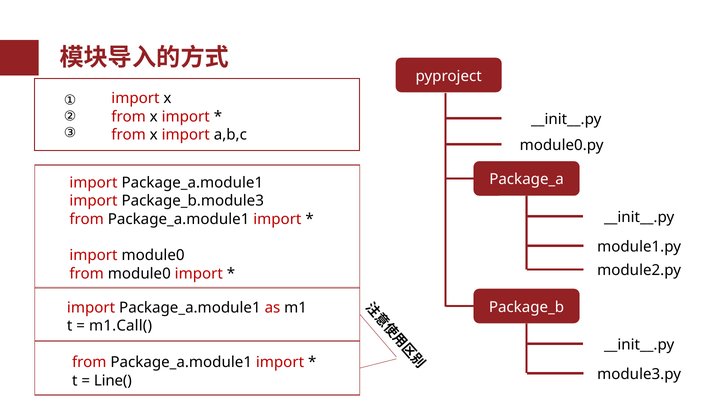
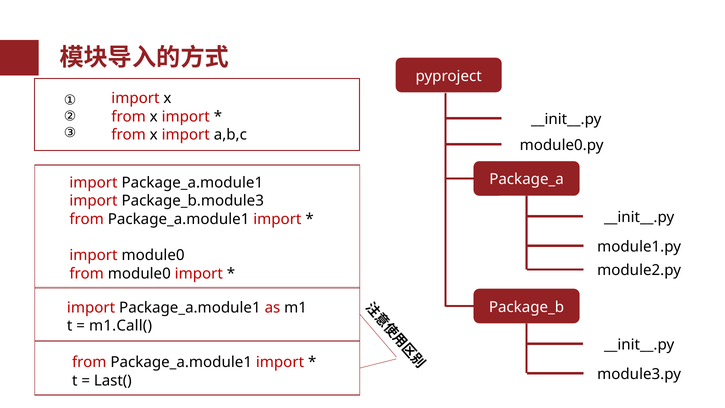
Line(: Line( -> Last( (113, 380)
